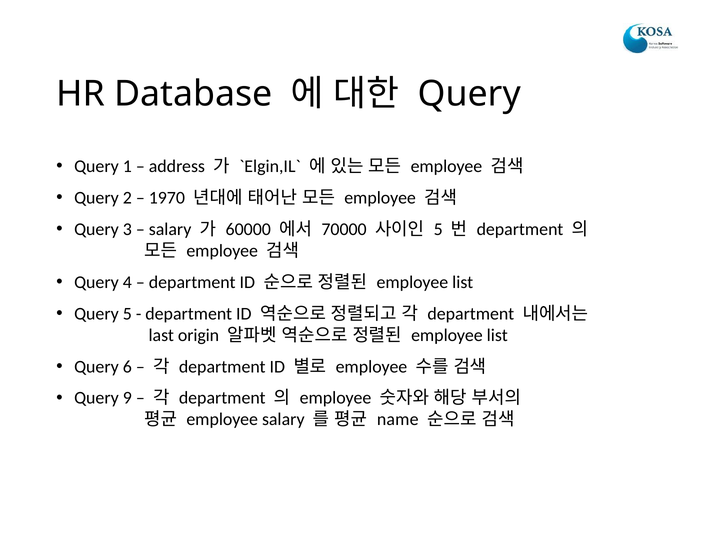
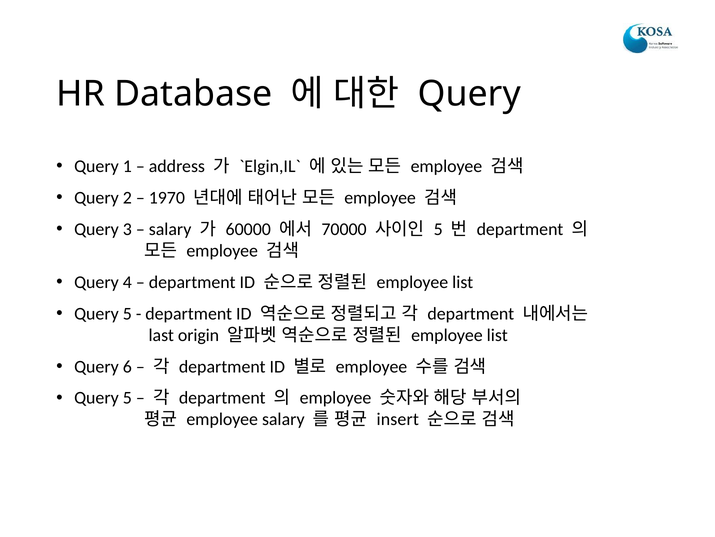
9: 9 -> 5 (127, 398)
name: name -> insert (398, 419)
